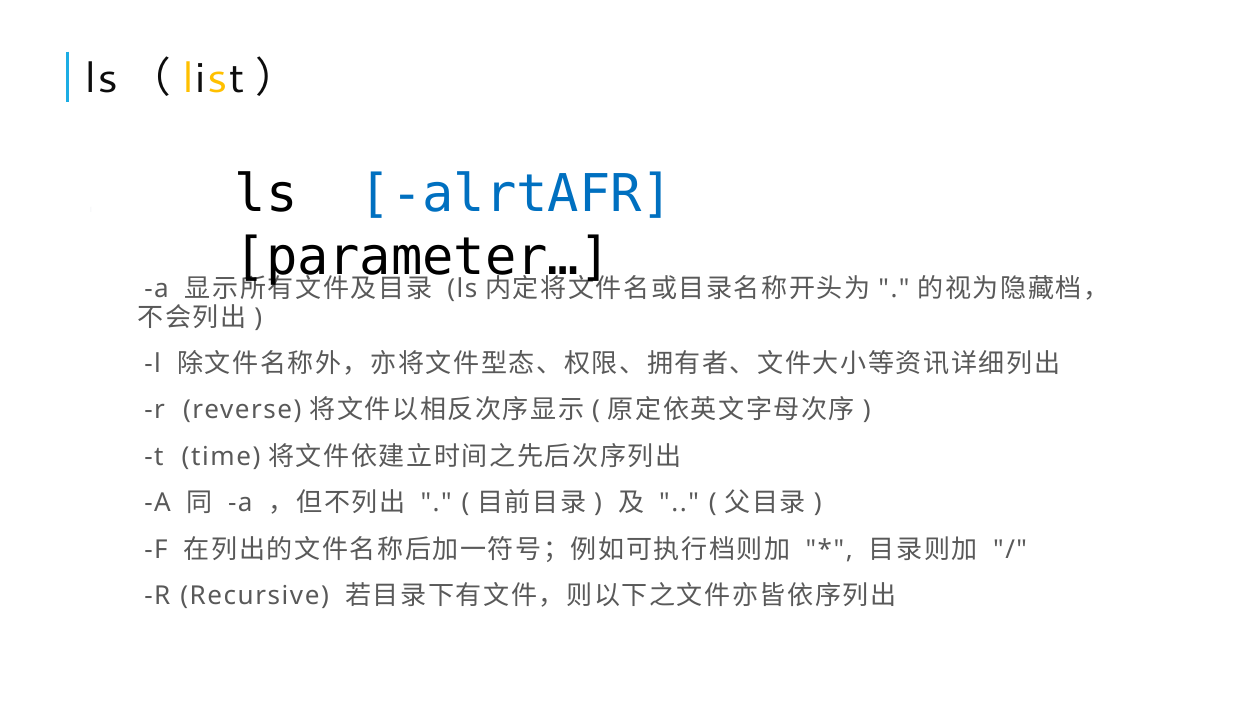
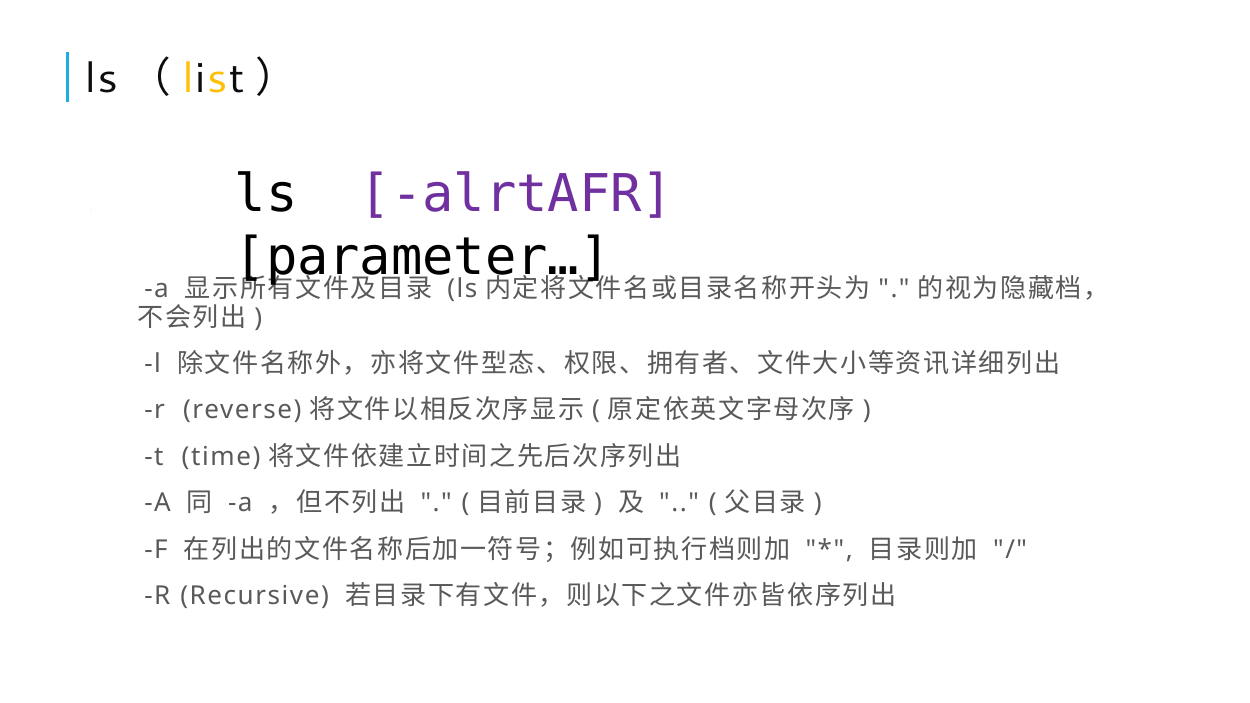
alrtAFR colour: blue -> purple (516, 195)
